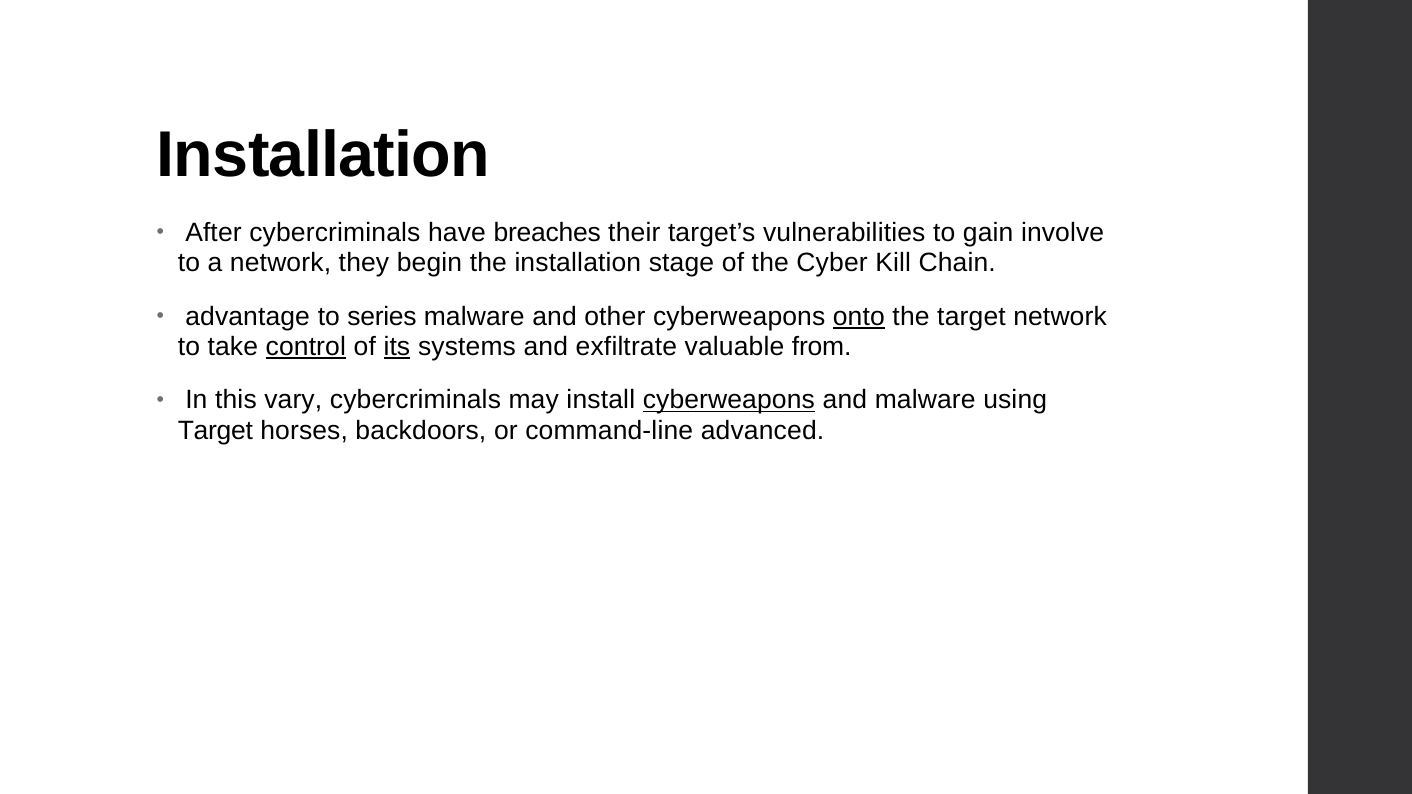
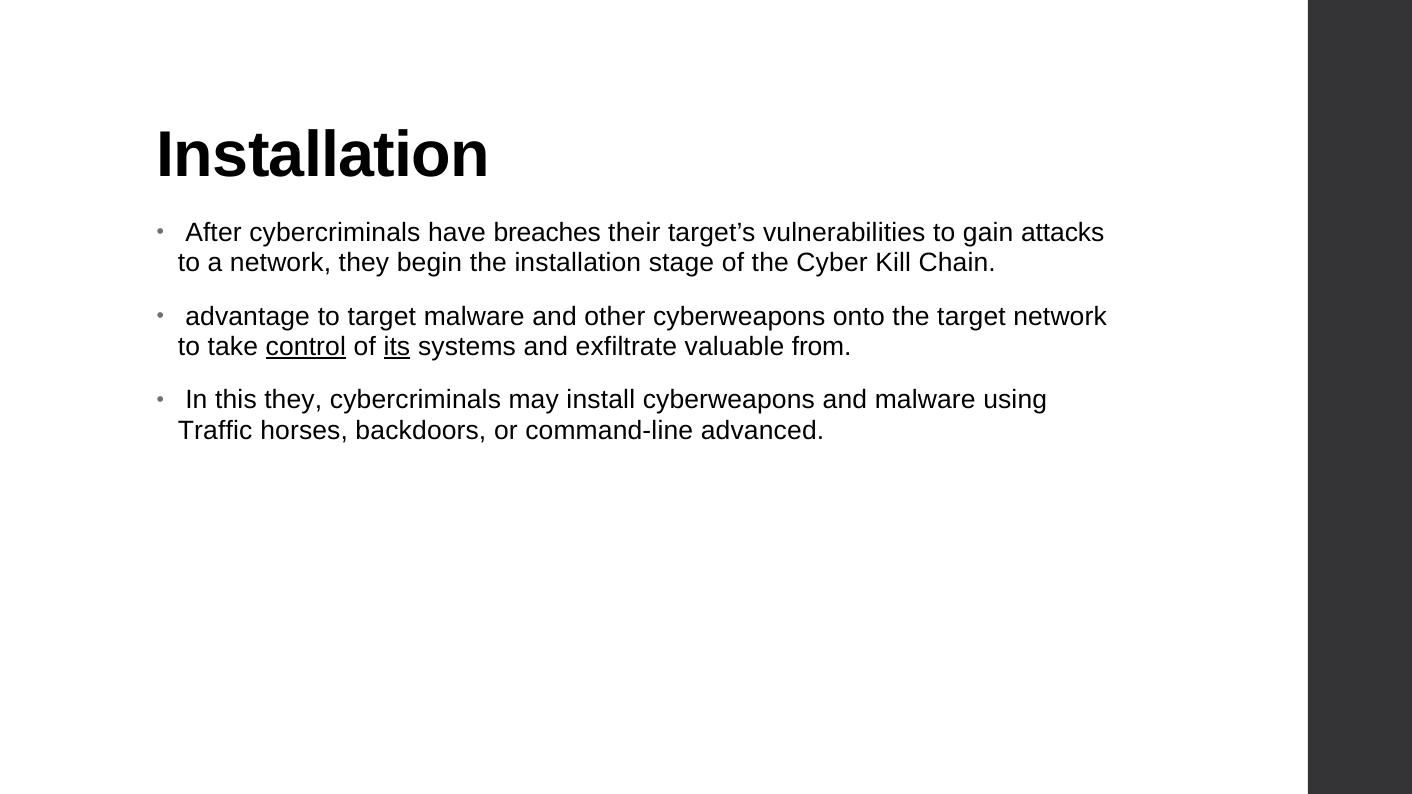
involve: involve -> attacks (1063, 232)
to series: series -> target (382, 316)
onto underline: present -> none (859, 316)
this vary: vary -> they (293, 400)
cyberweapons underline: present -> none (729, 400)
Target: Target -> Traffic (215, 431)
